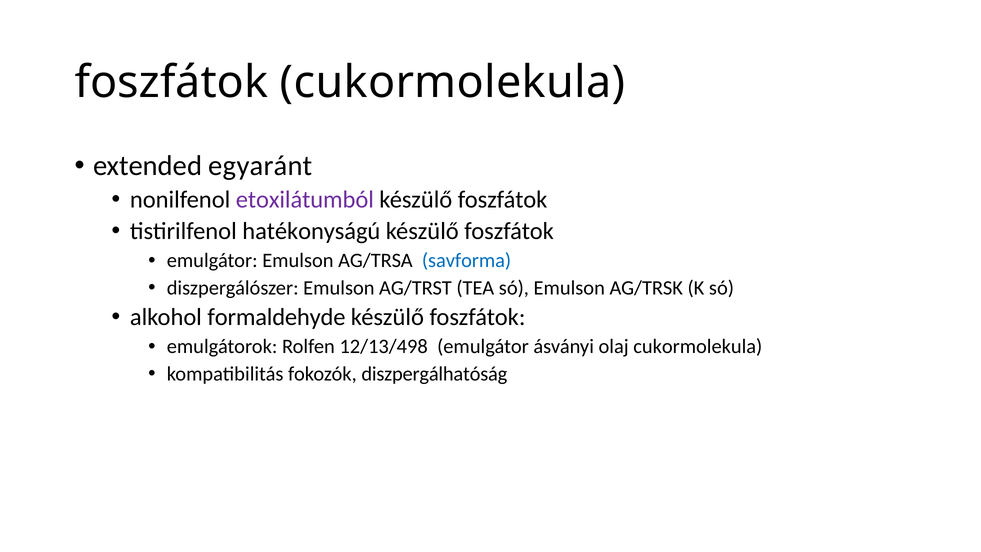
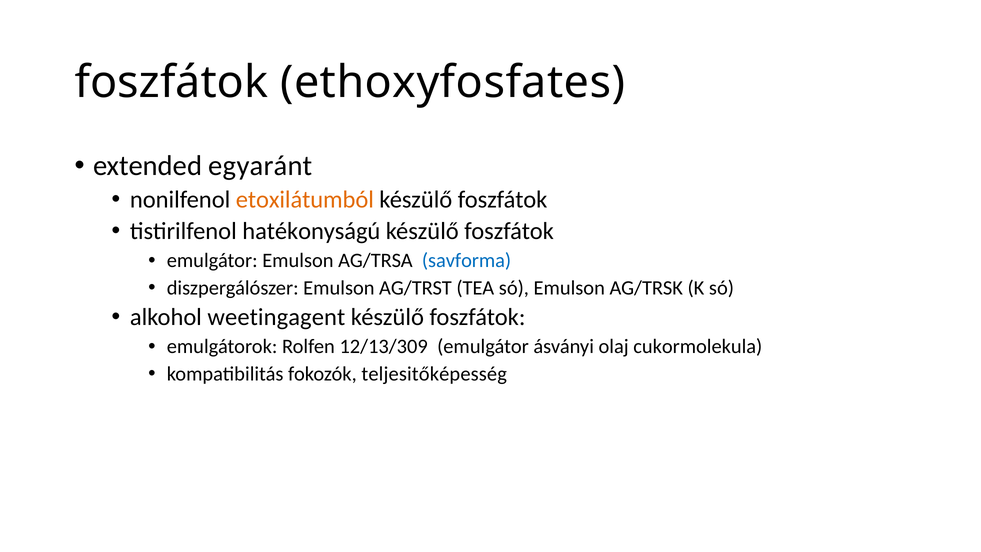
foszfátok cukormolekula: cukormolekula -> ethoxyfosfates (453, 82)
etoxilátumból colour: purple -> orange (305, 200)
formaldehyde: formaldehyde -> weetingagent (276, 317)
12/13/498: 12/13/498 -> 12/13/309 (384, 347)
diszpergálhatóság: diszpergálhatóság -> teljesitőképesség (434, 374)
